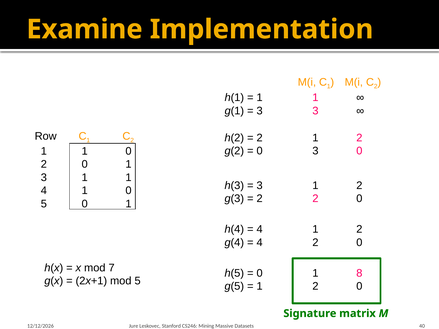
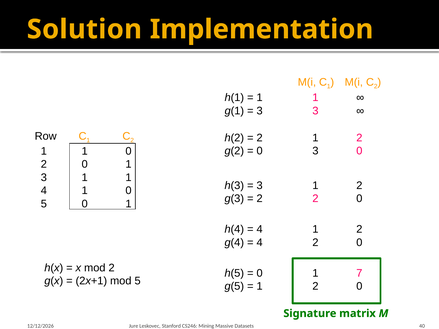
Examine: Examine -> Solution (84, 29)
mod 7: 7 -> 2 (112, 268)
8: 8 -> 7 (359, 273)
